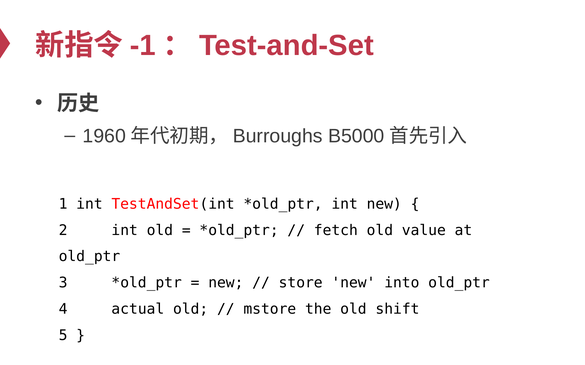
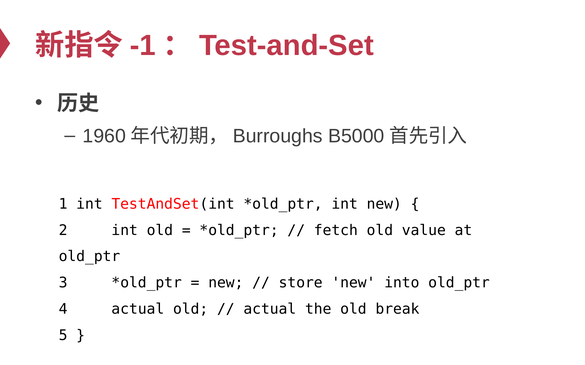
mstore: mstore -> actual (270, 310)
shift: shift -> break (397, 310)
